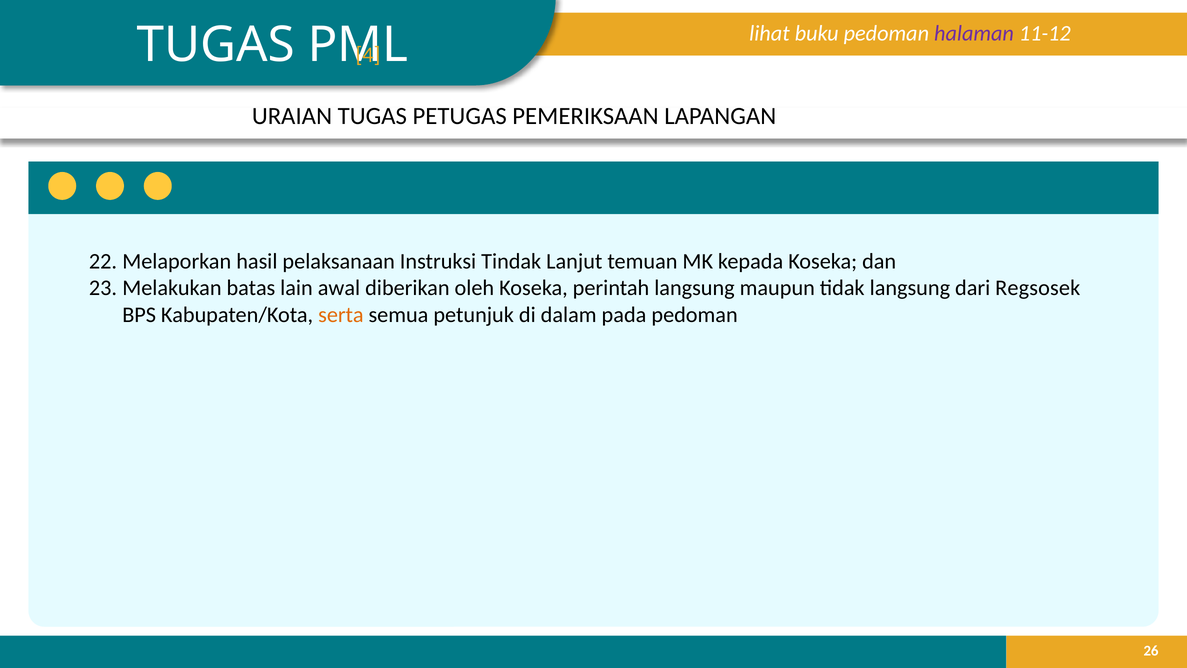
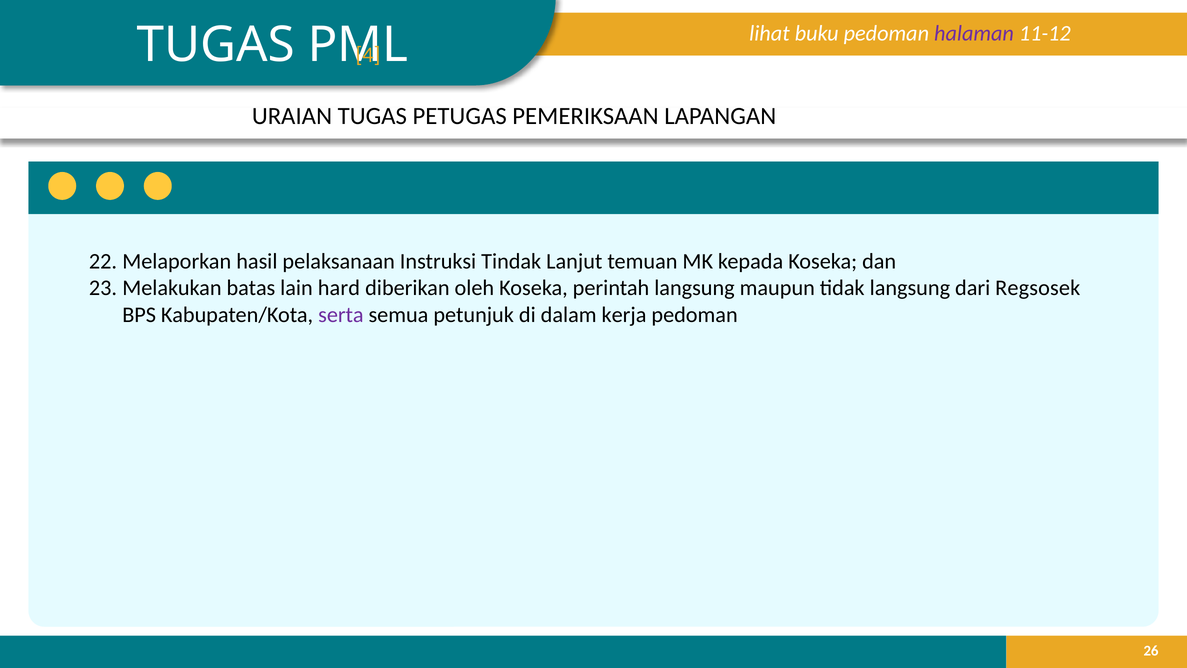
awal: awal -> hard (339, 288)
serta colour: orange -> purple (341, 315)
pada: pada -> kerja (624, 315)
